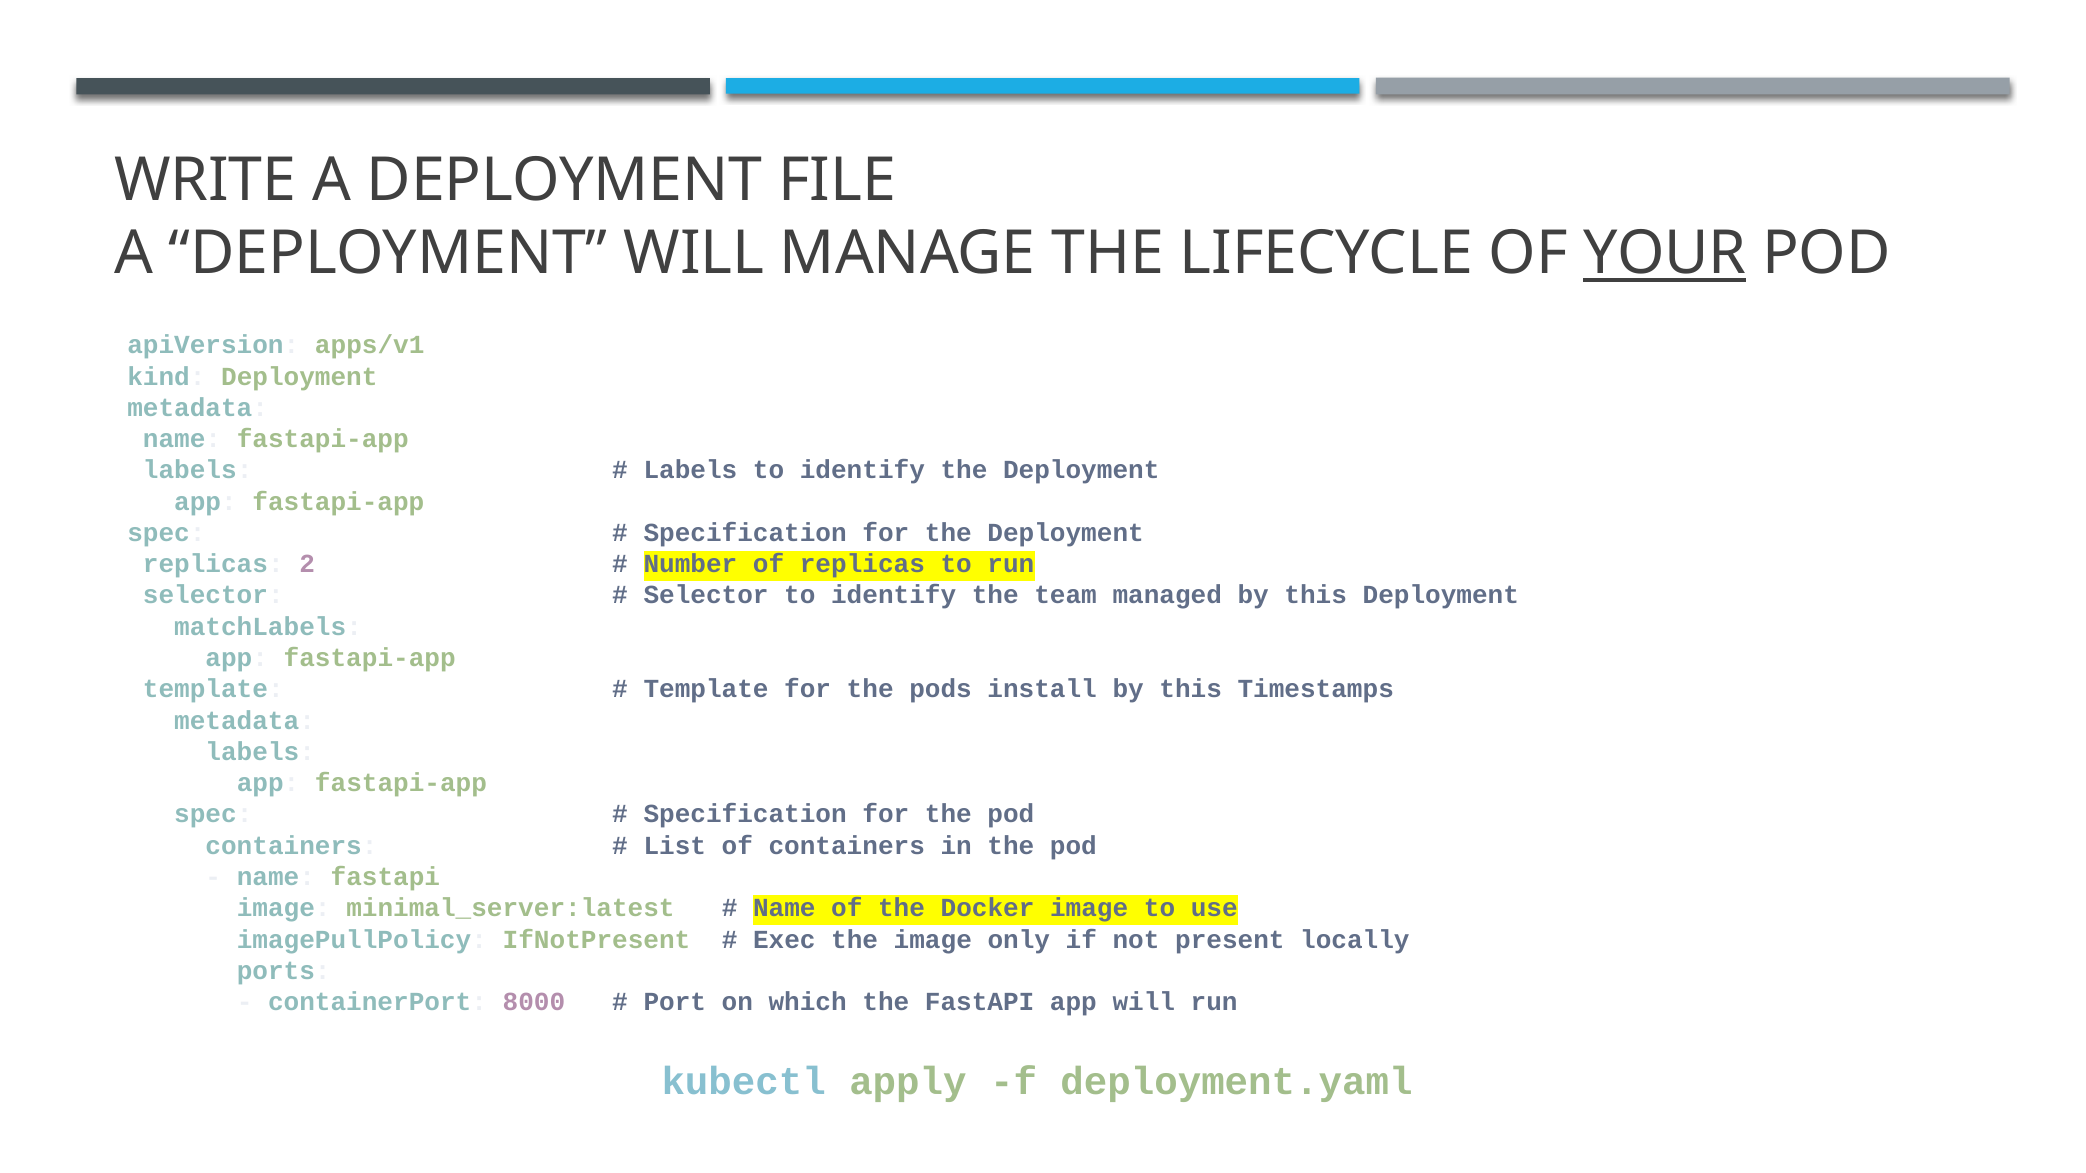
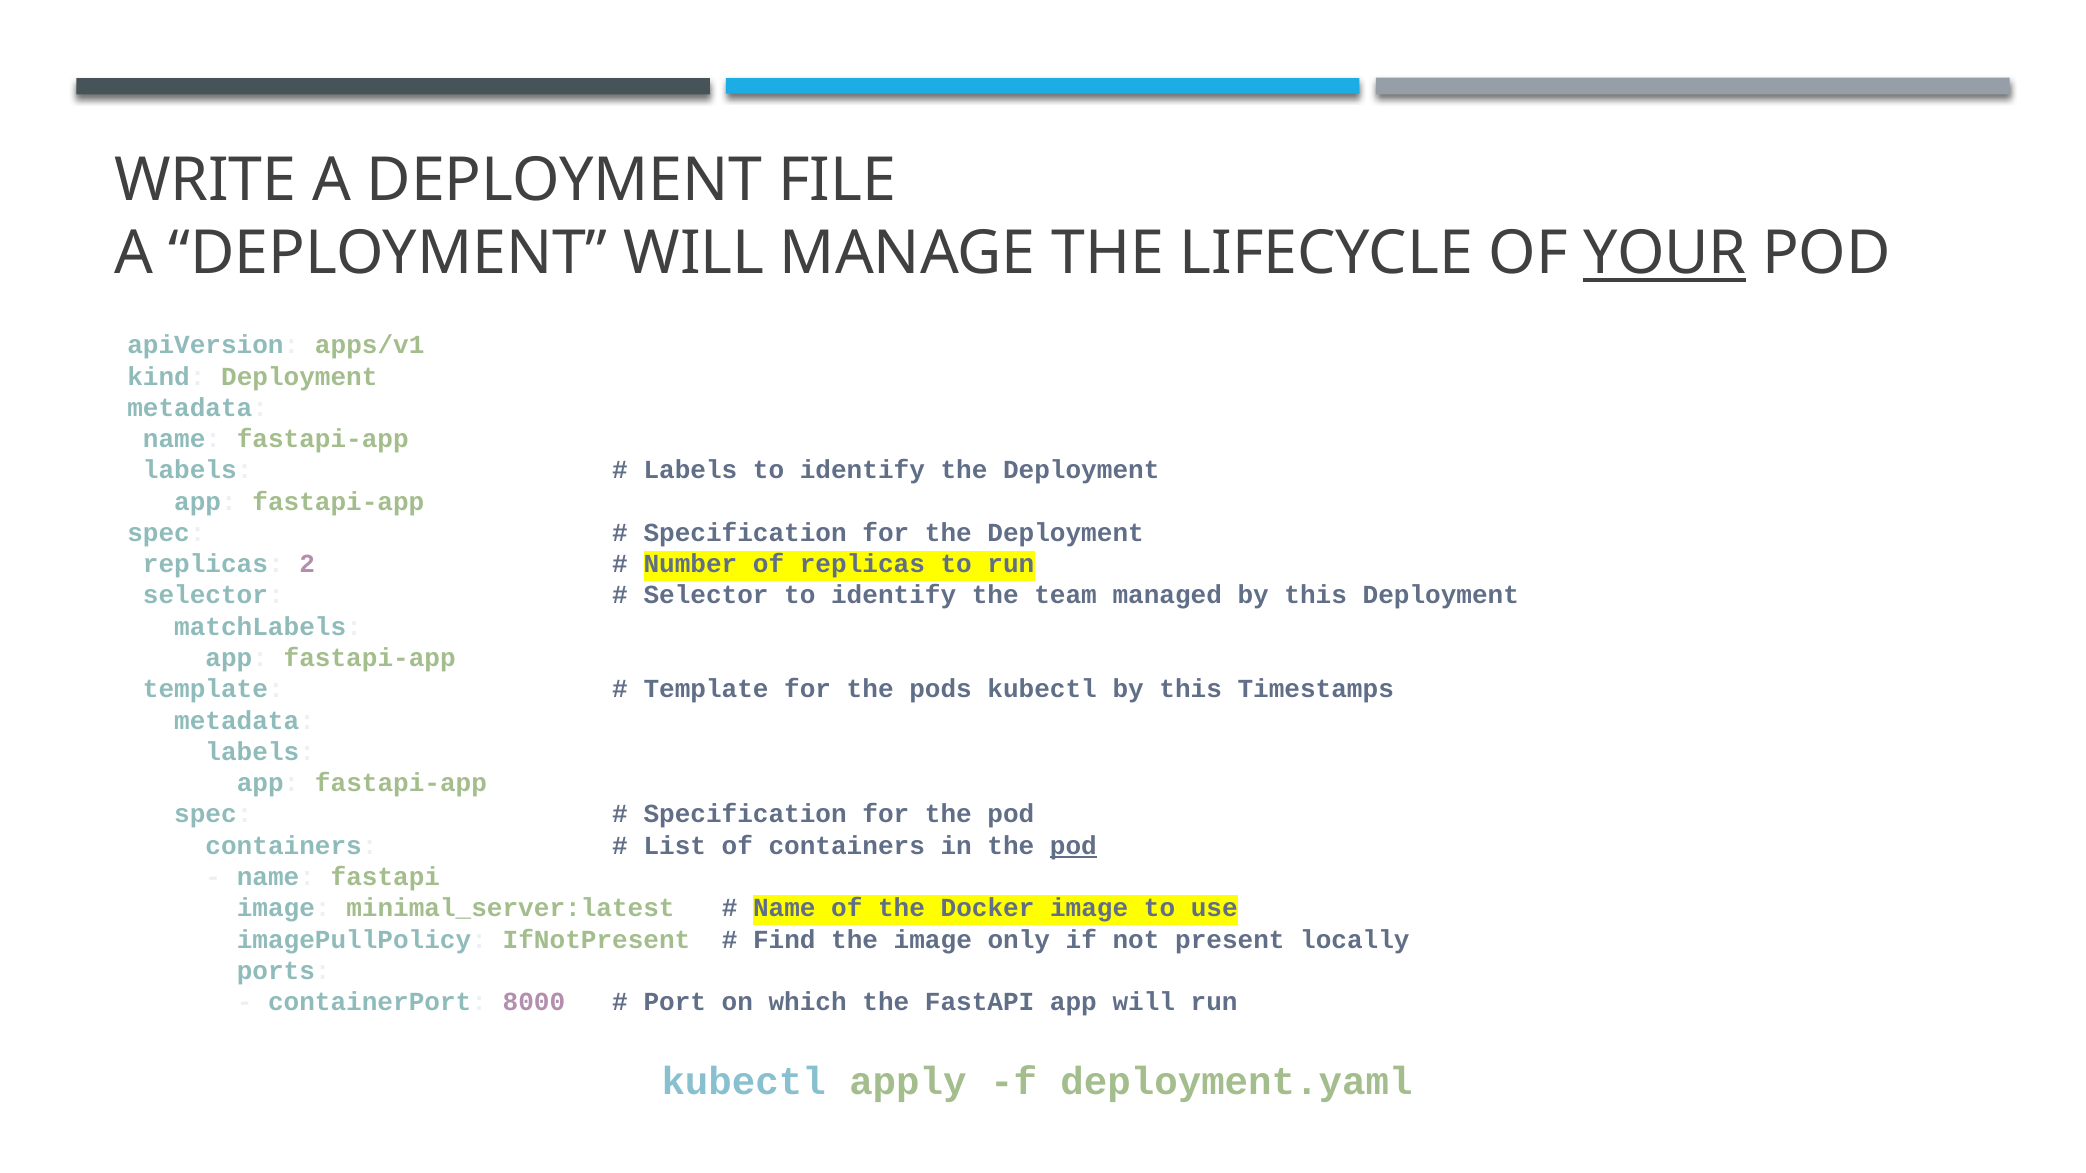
pods install: install -> kubectl (1042, 689)
pod underline: none -> present (1073, 846)
Exec: Exec -> Find (784, 940)
